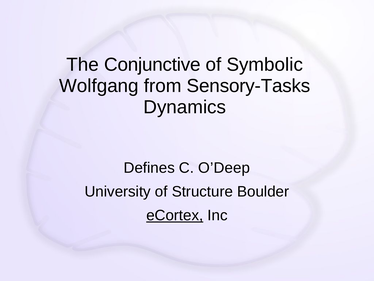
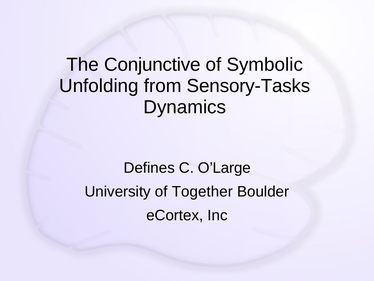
Wolfgang: Wolfgang -> Unfolding (99, 86)
O’Deep: O’Deep -> O’Large (224, 168)
Structure: Structure -> Together (202, 191)
eCortex underline: present -> none (175, 215)
